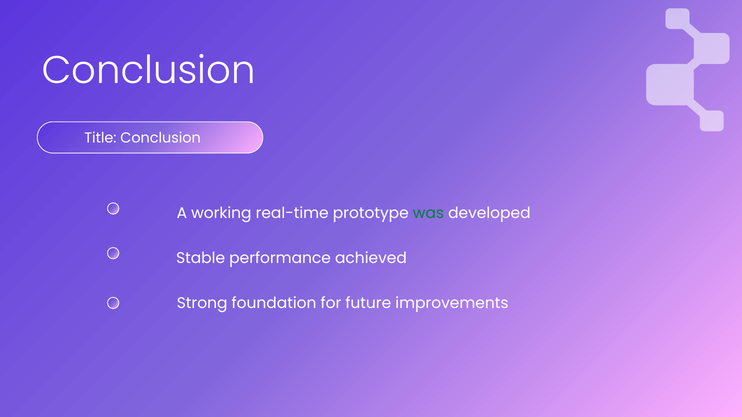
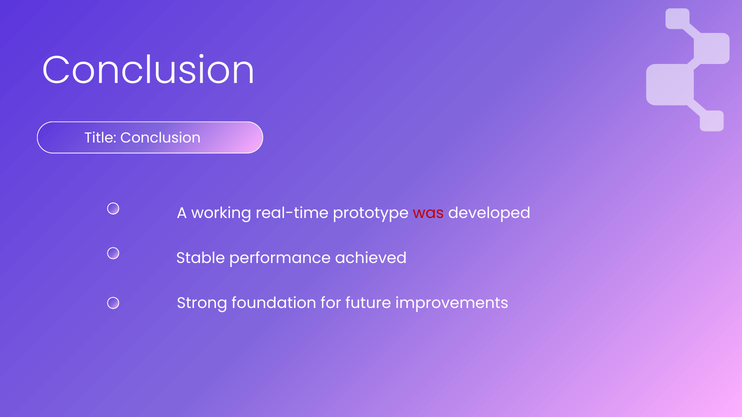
was colour: green -> red (428, 213)
